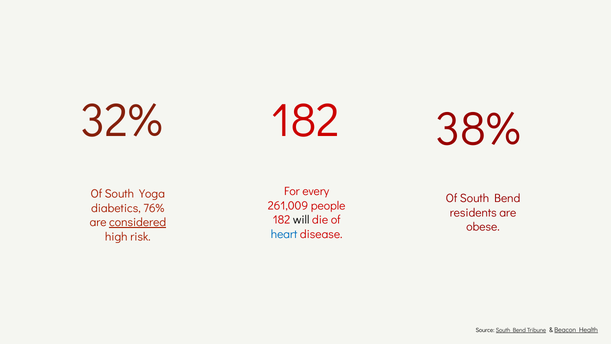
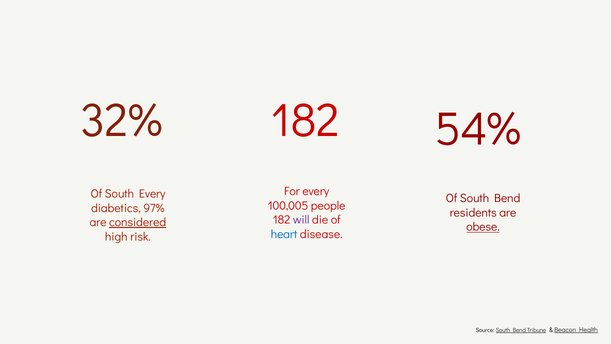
38%: 38% -> 54% (478, 129)
South Yoga: Yoga -> Every (152, 194)
261,009: 261,009 -> 100,005 (288, 206)
76%: 76% -> 97% (154, 208)
will colour: black -> purple (301, 220)
obese underline: none -> present (483, 227)
